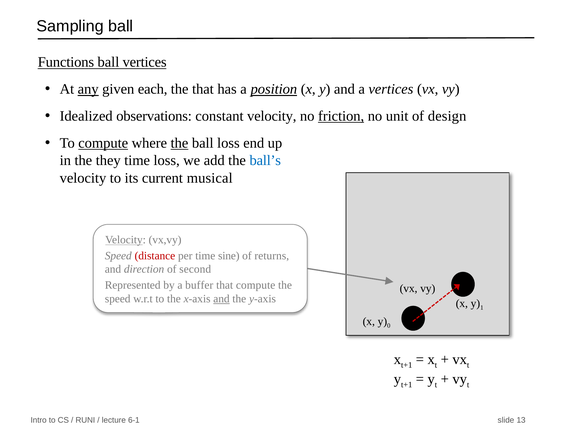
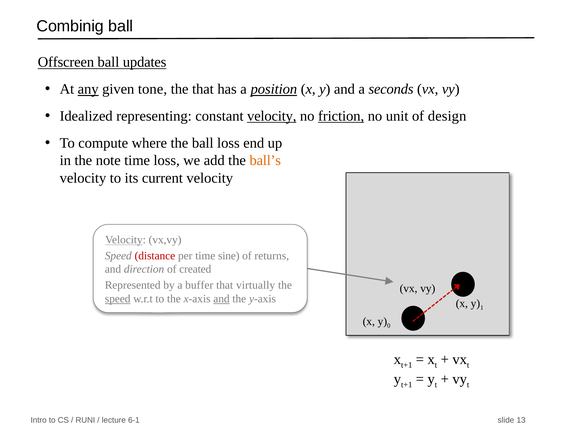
Sampling: Sampling -> Combinig (70, 26)
Functions: Functions -> Offscreen (66, 62)
ball vertices: vertices -> updates (145, 62)
each: each -> tone (153, 89)
a vertices: vertices -> seconds (391, 89)
observations: observations -> representing (154, 116)
velocity underline: none -> present (272, 116)
compute underline: present -> none (103, 143)
the underline: present -> none (179, 143)
they: they -> note (108, 161)
ball’s colour: blue -> orange (265, 161)
current musical: musical -> velocity (210, 178)
second: second -> created (195, 269)
that compute: compute -> virtually (256, 285)
speed underline: none -> present (118, 299)
